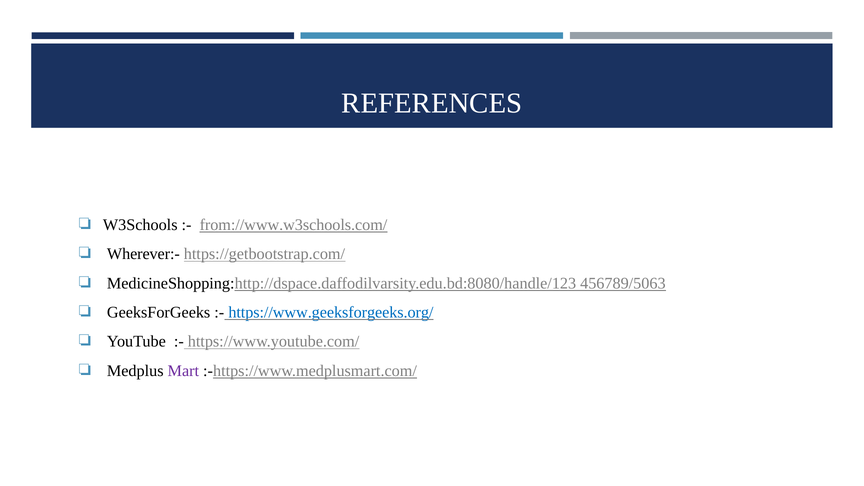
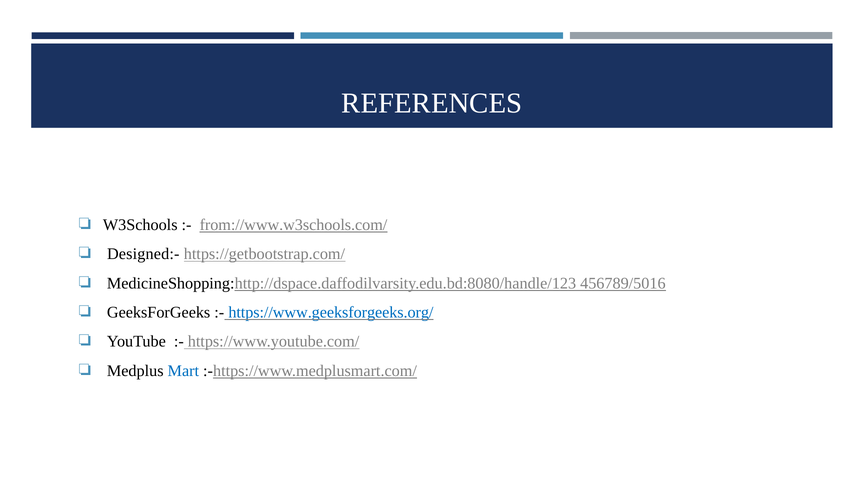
Wherever:-: Wherever:- -> Designed:- (143, 254)
456789/5063: 456789/5063 -> 456789/5016 (623, 283)
Mart colour: purple -> blue (183, 371)
